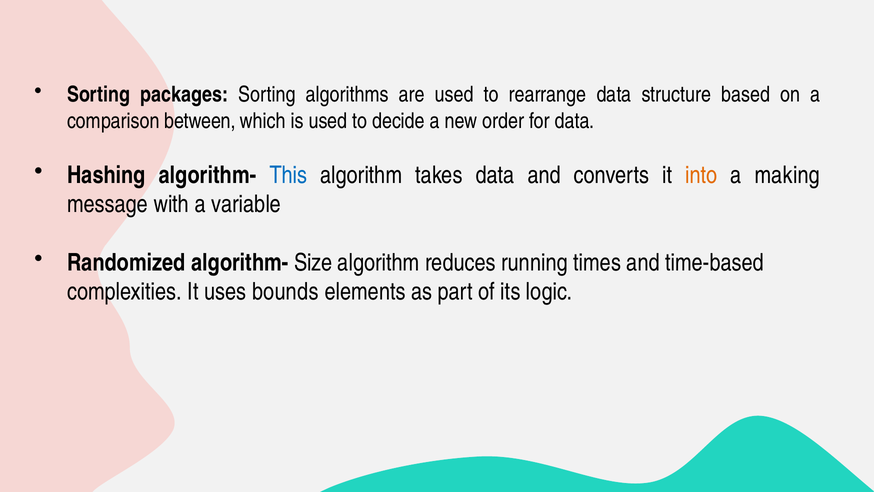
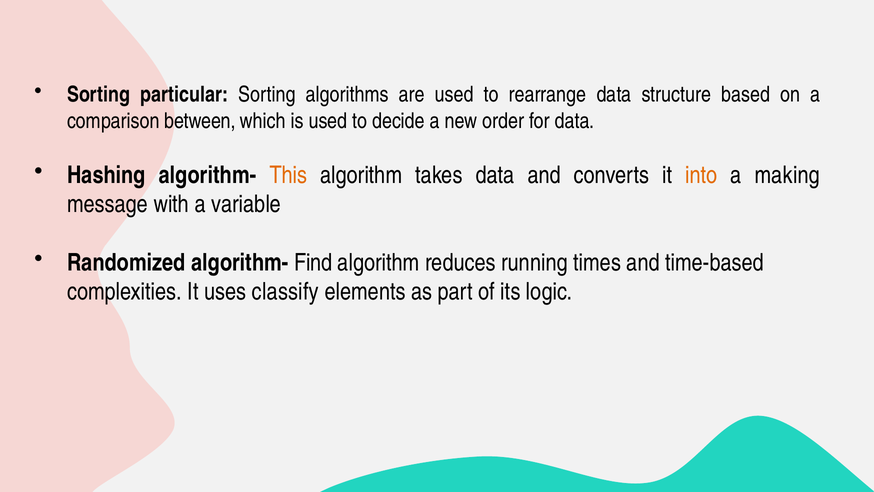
packages: packages -> particular (184, 95)
This colour: blue -> orange (288, 175)
Size: Size -> Find (313, 262)
bounds: bounds -> classify (285, 291)
